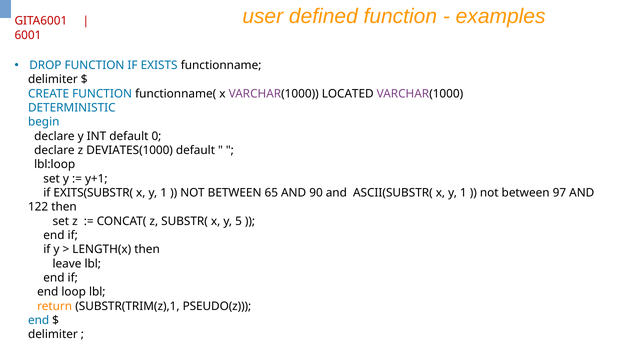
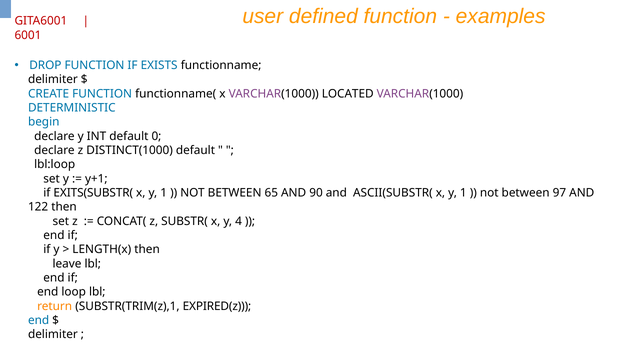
DEVIATES(1000: DEVIATES(1000 -> DISTINCT(1000 (130, 150)
5: 5 -> 4 (239, 221)
PSEUDO(z: PSEUDO(z -> EXPIRED(z (217, 306)
